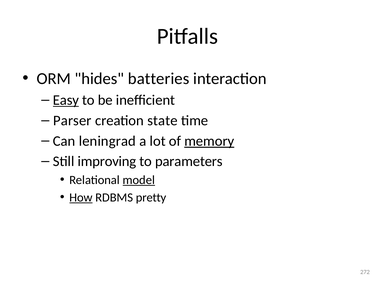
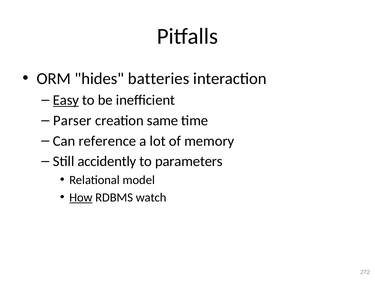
state: state -> same (163, 121)
leningrad: leningrad -> reference (107, 141)
memory underline: present -> none (209, 141)
improving: improving -> accidently (107, 162)
model underline: present -> none (139, 180)
pretty: pretty -> watch (151, 198)
